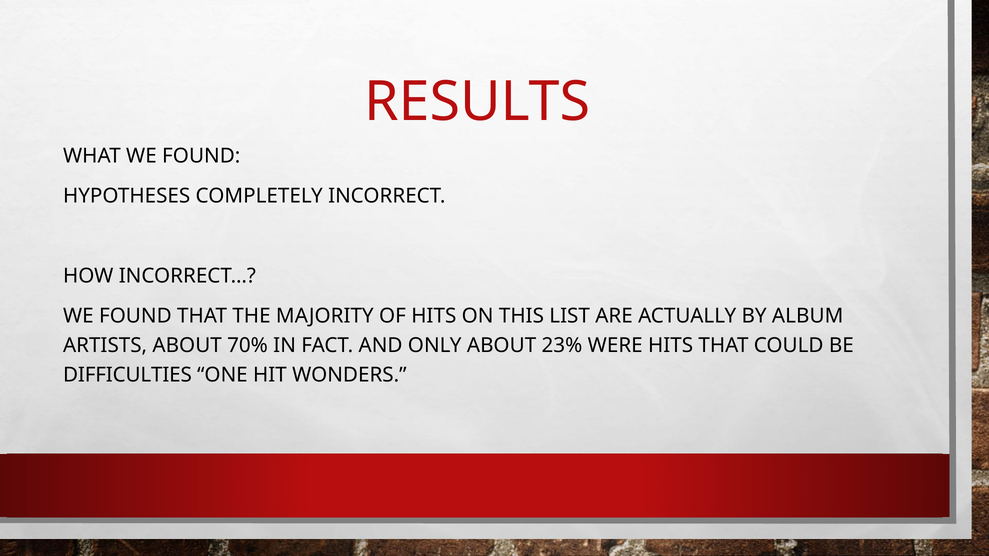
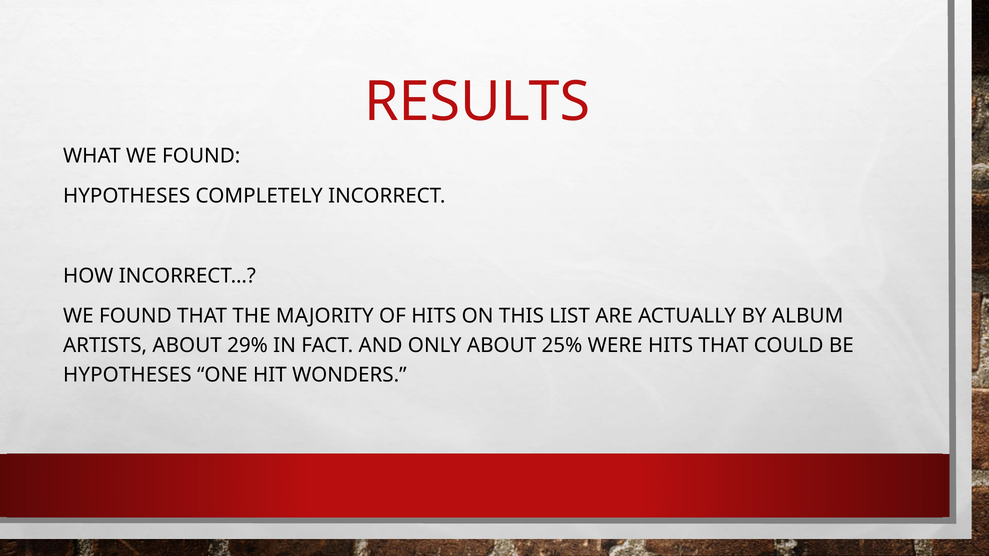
70%: 70% -> 29% (248, 346)
23%: 23% -> 25% (562, 346)
DIFFICULTIES: DIFFICULTIES -> HYPOTHESES (127, 375)
